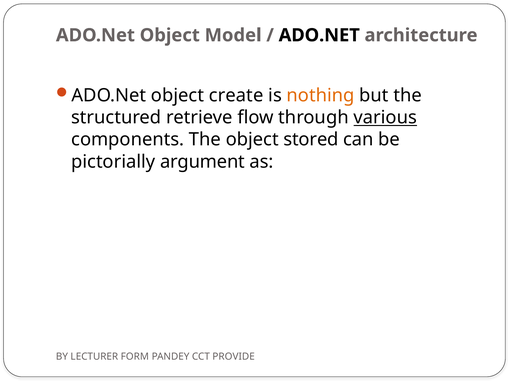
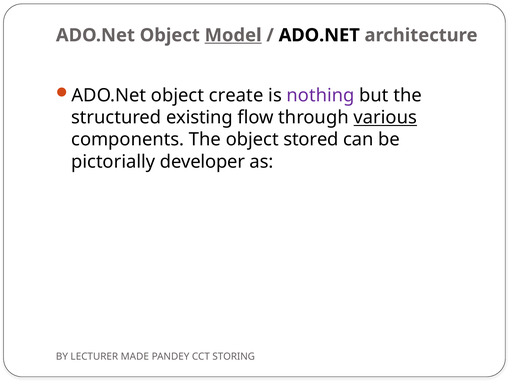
Model underline: none -> present (233, 35)
nothing colour: orange -> purple (321, 95)
retrieve: retrieve -> existing (199, 117)
argument: argument -> developer (202, 162)
FORM: FORM -> MADE (135, 356)
PROVIDE: PROVIDE -> STORING (234, 356)
